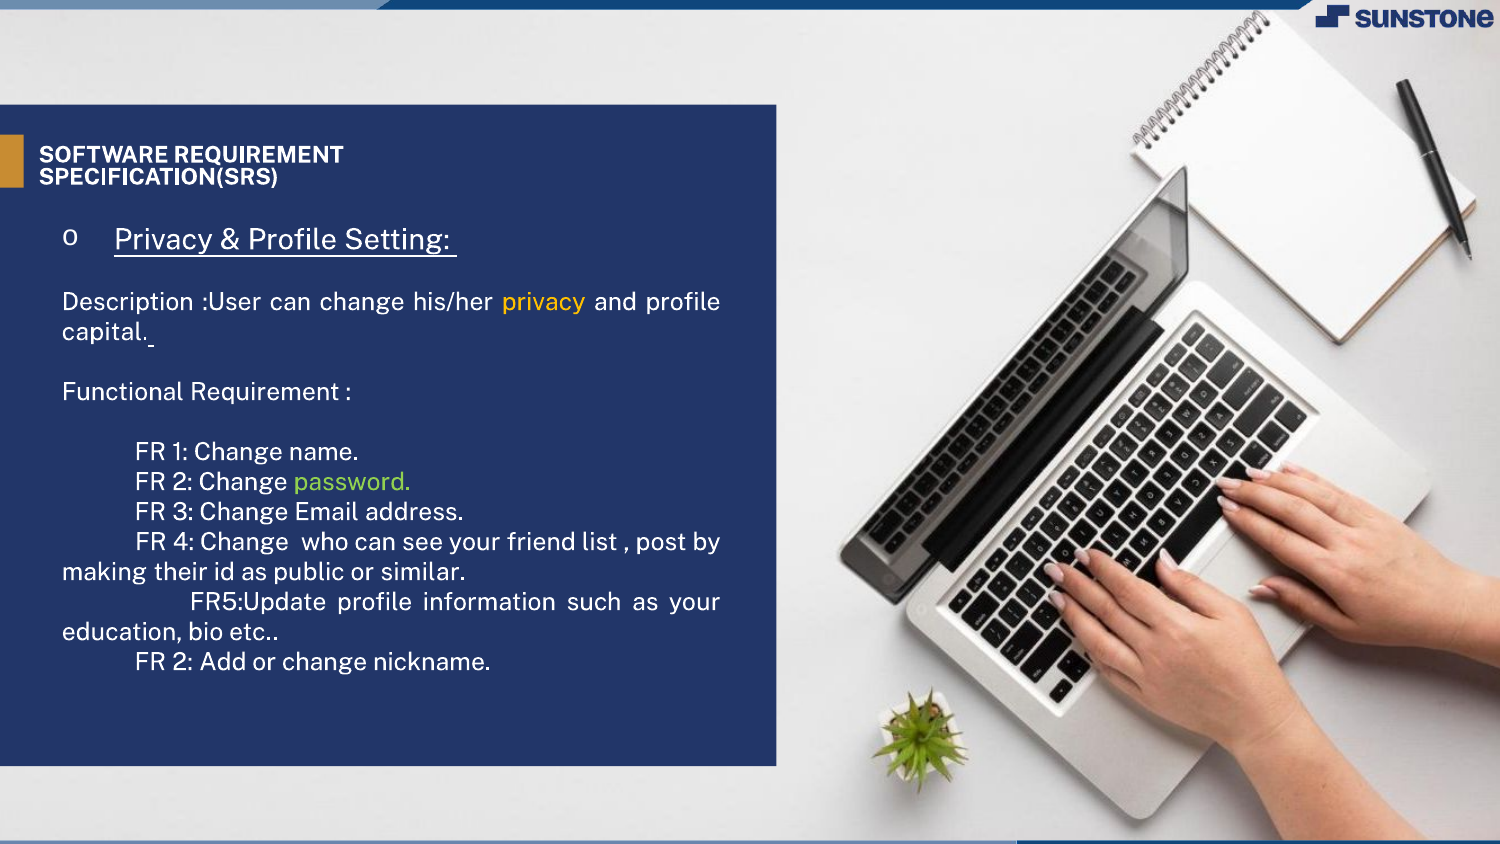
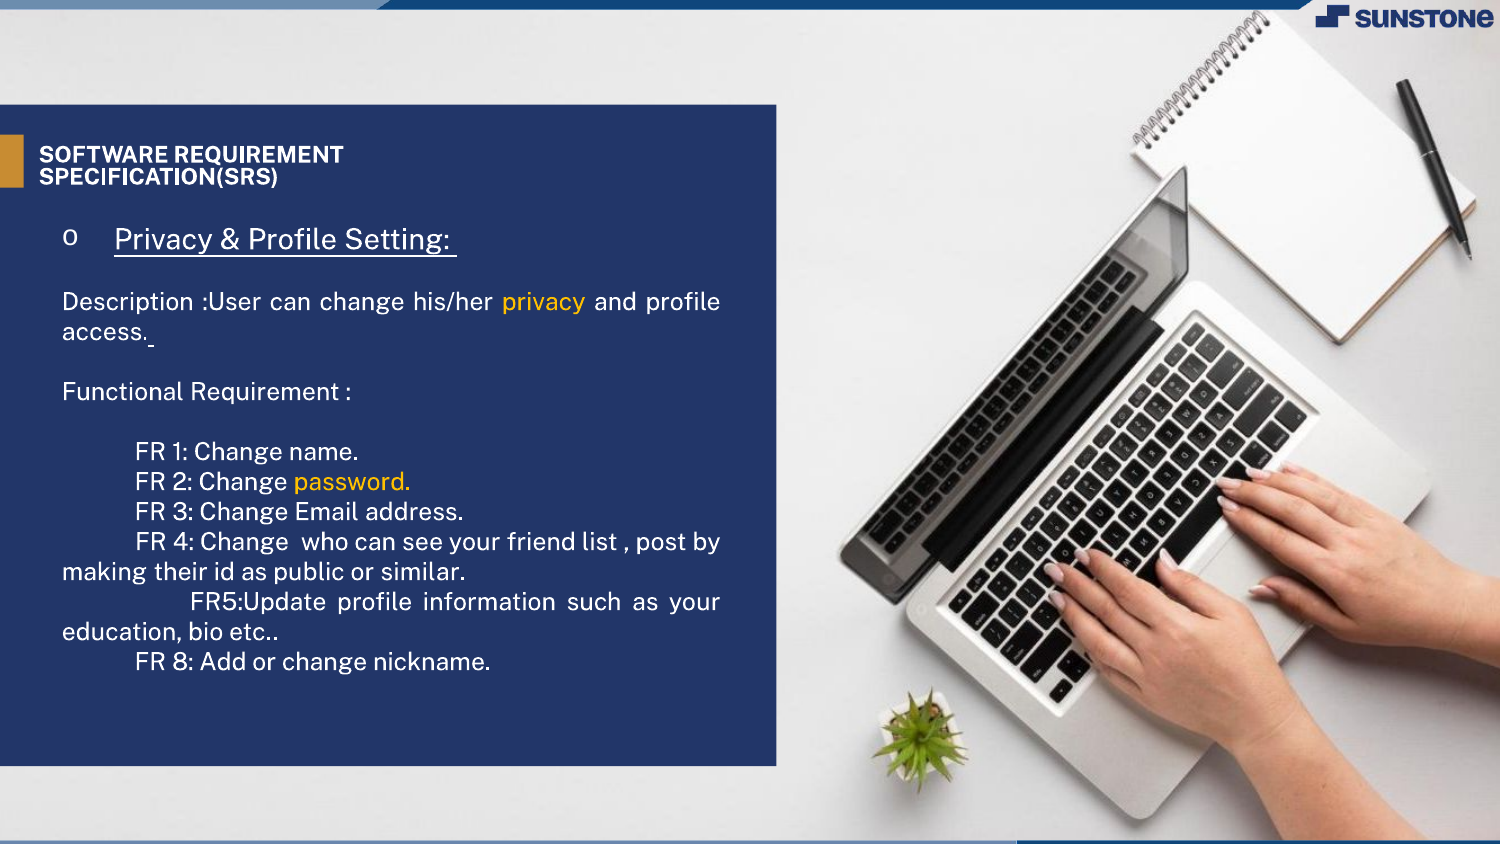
capital: capital -> access (105, 332)
password colour: light green -> yellow (352, 482)
2: 2 -> 8 (183, 662)
